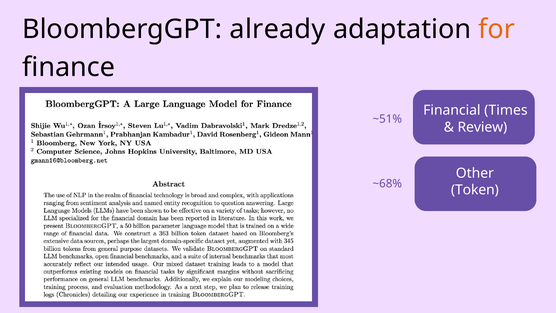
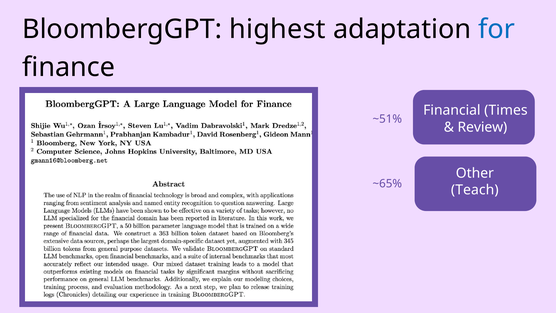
already: already -> highest (277, 29)
for colour: orange -> blue (497, 29)
~68%: ~68% -> ~65% (387, 184)
Token: Token -> Teach (475, 190)
